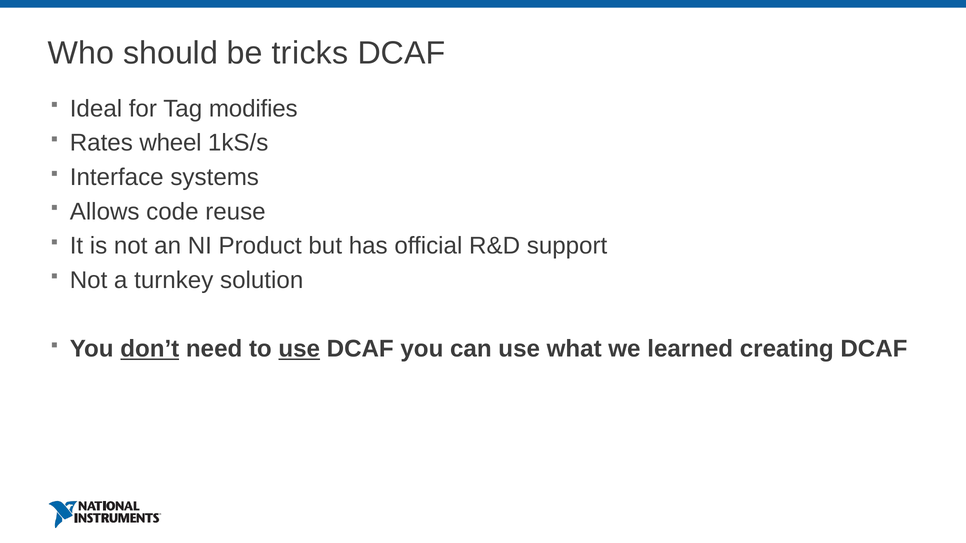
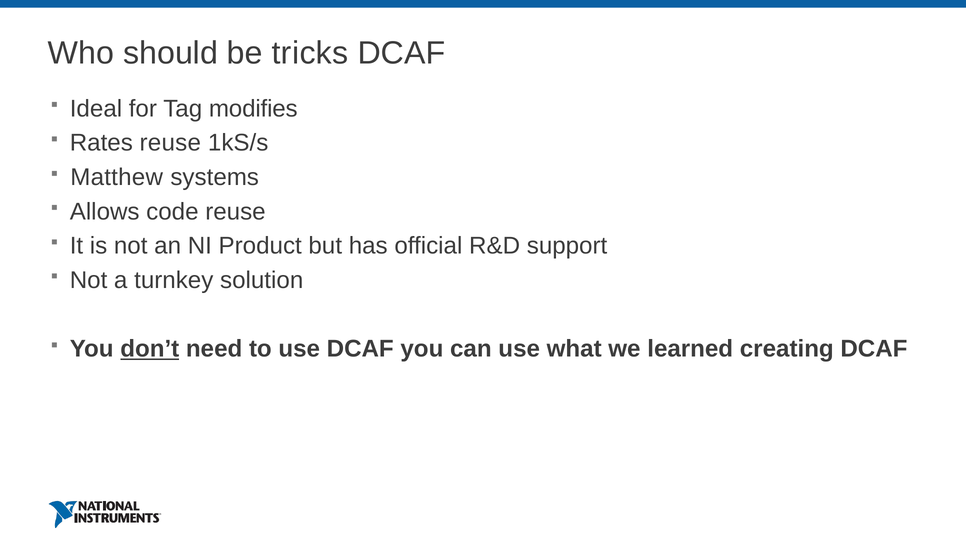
Rates wheel: wheel -> reuse (170, 143)
Interface: Interface -> Matthew (117, 177)
use underline: present -> none (299, 349)
